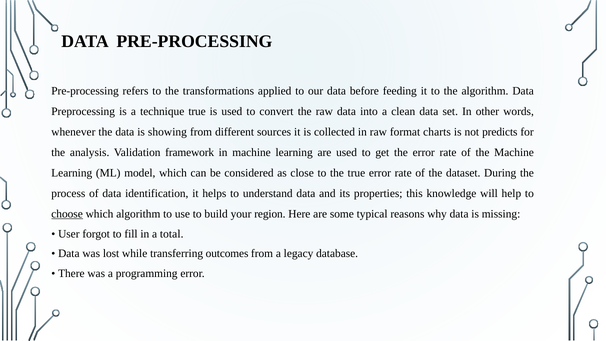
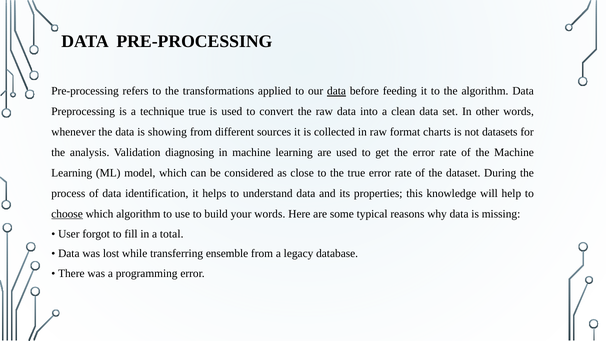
data underline: none -> present (337, 91)
predicts: predicts -> datasets (500, 132)
framework: framework -> diagnosing (190, 152)
your region: region -> words (270, 214)
outcomes: outcomes -> ensemble (227, 254)
